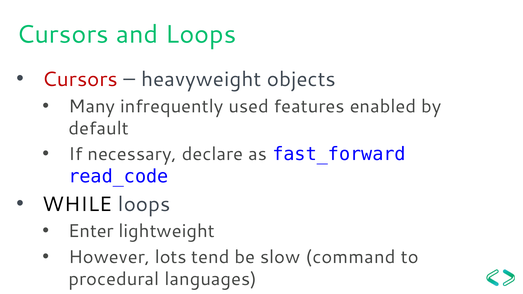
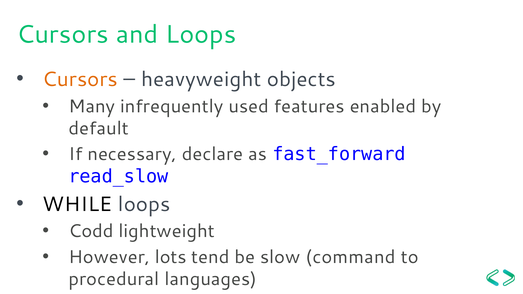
Cursors colour: red -> orange (80, 79)
read_code: read_code -> read_slow (118, 176)
Enter: Enter -> Codd (91, 231)
